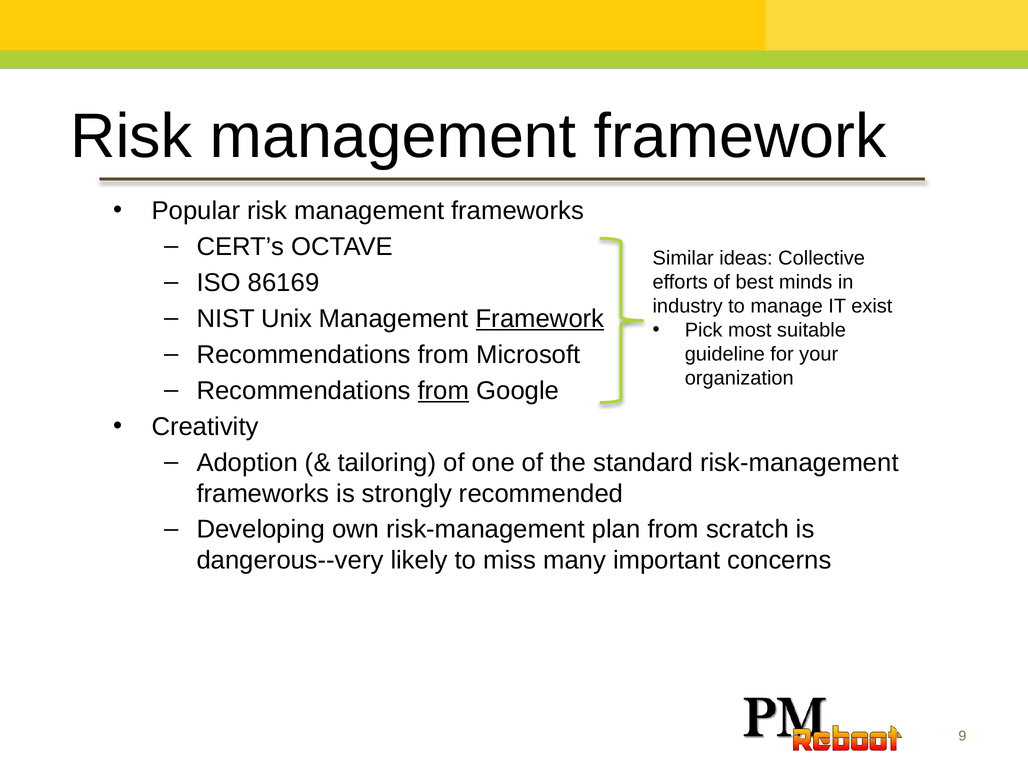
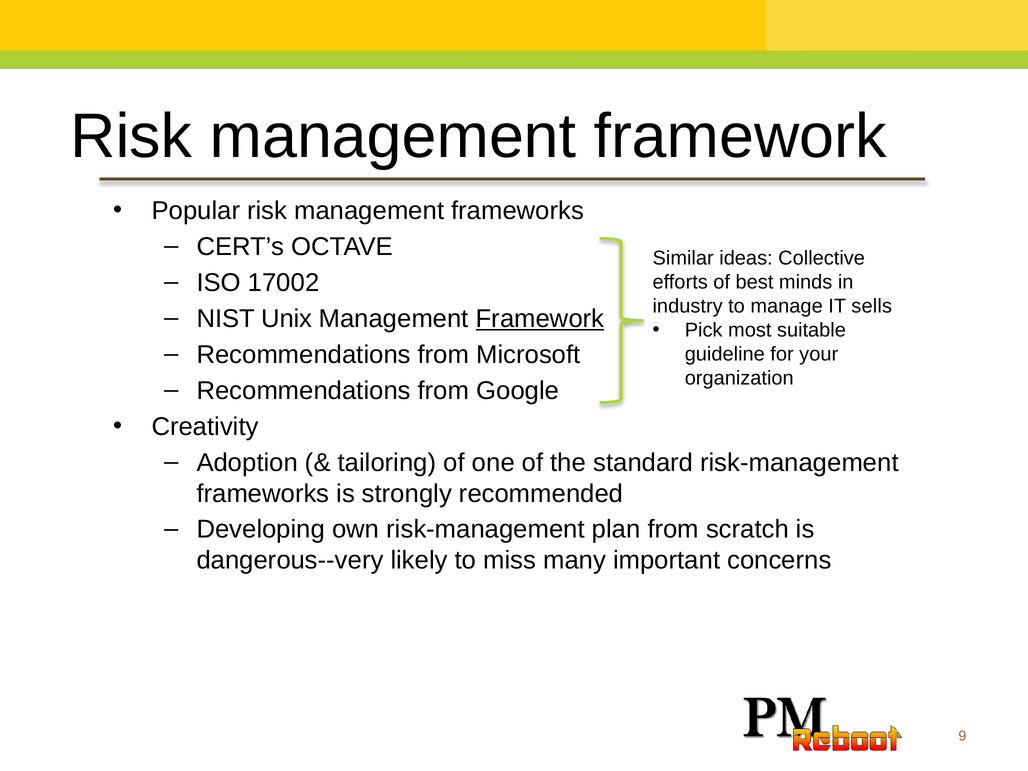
86169: 86169 -> 17002 (284, 283)
exist: exist -> sells (872, 306)
from underline: present -> none (443, 391)
